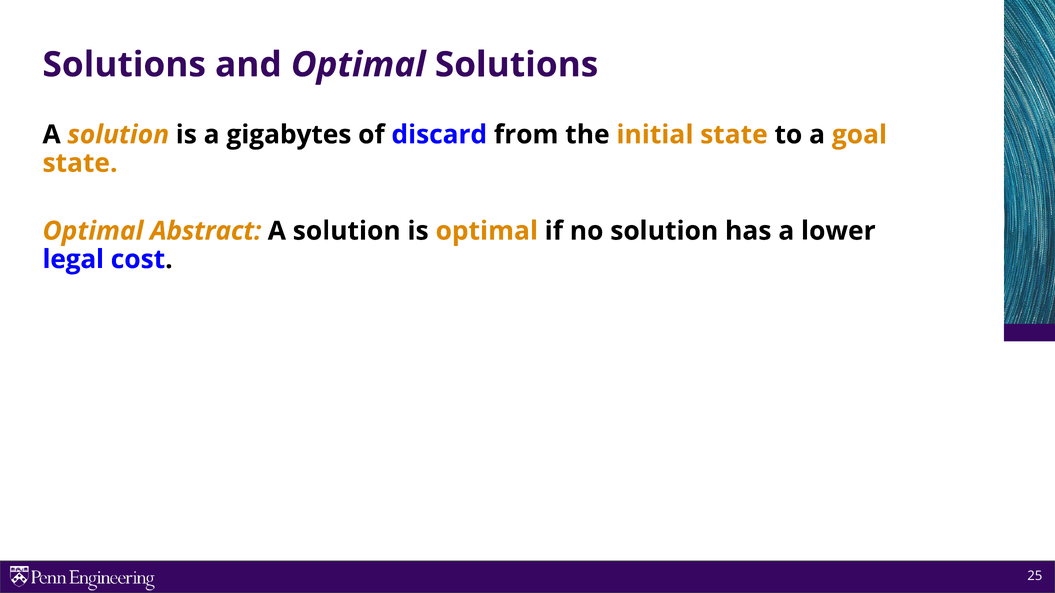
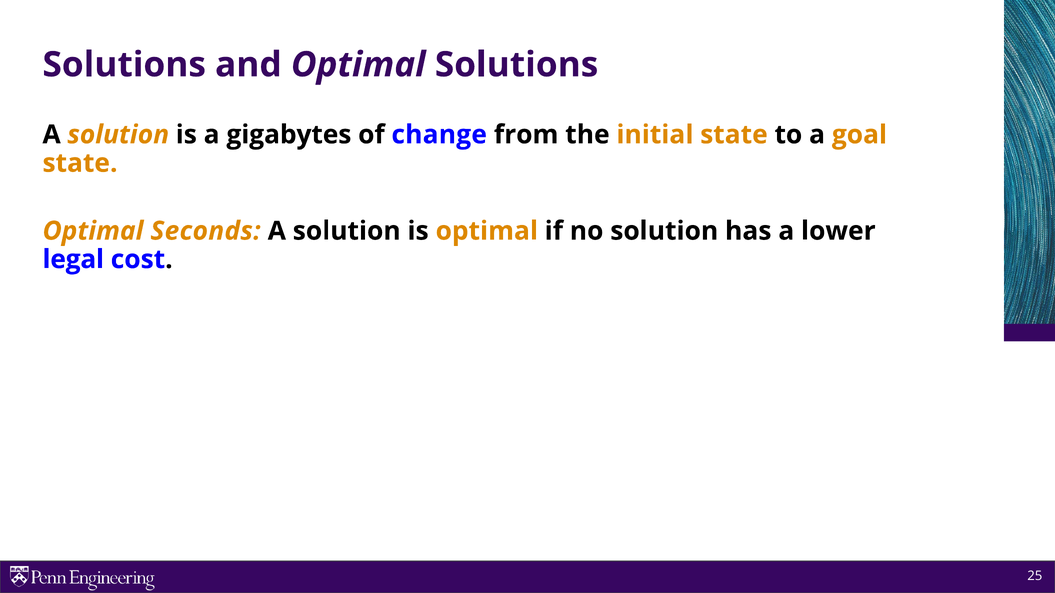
discard: discard -> change (439, 135)
Abstract: Abstract -> Seconds (206, 231)
